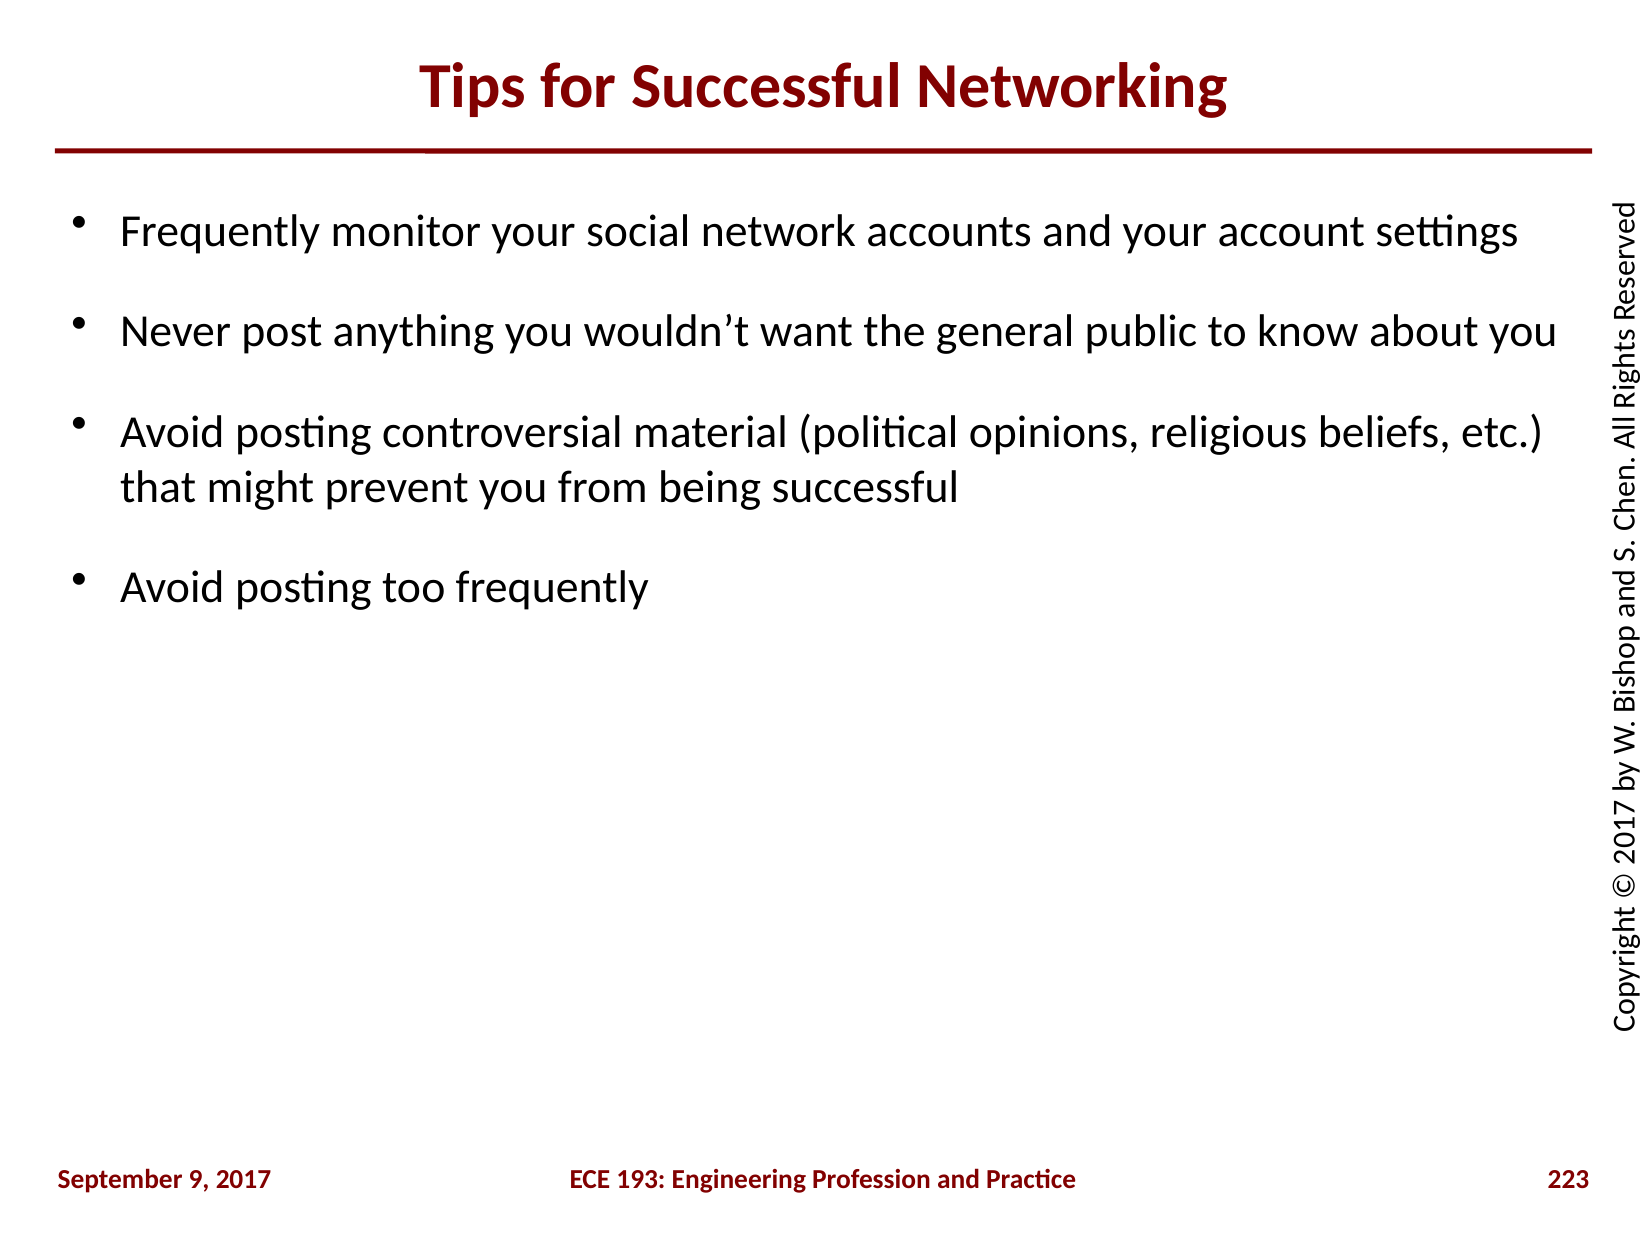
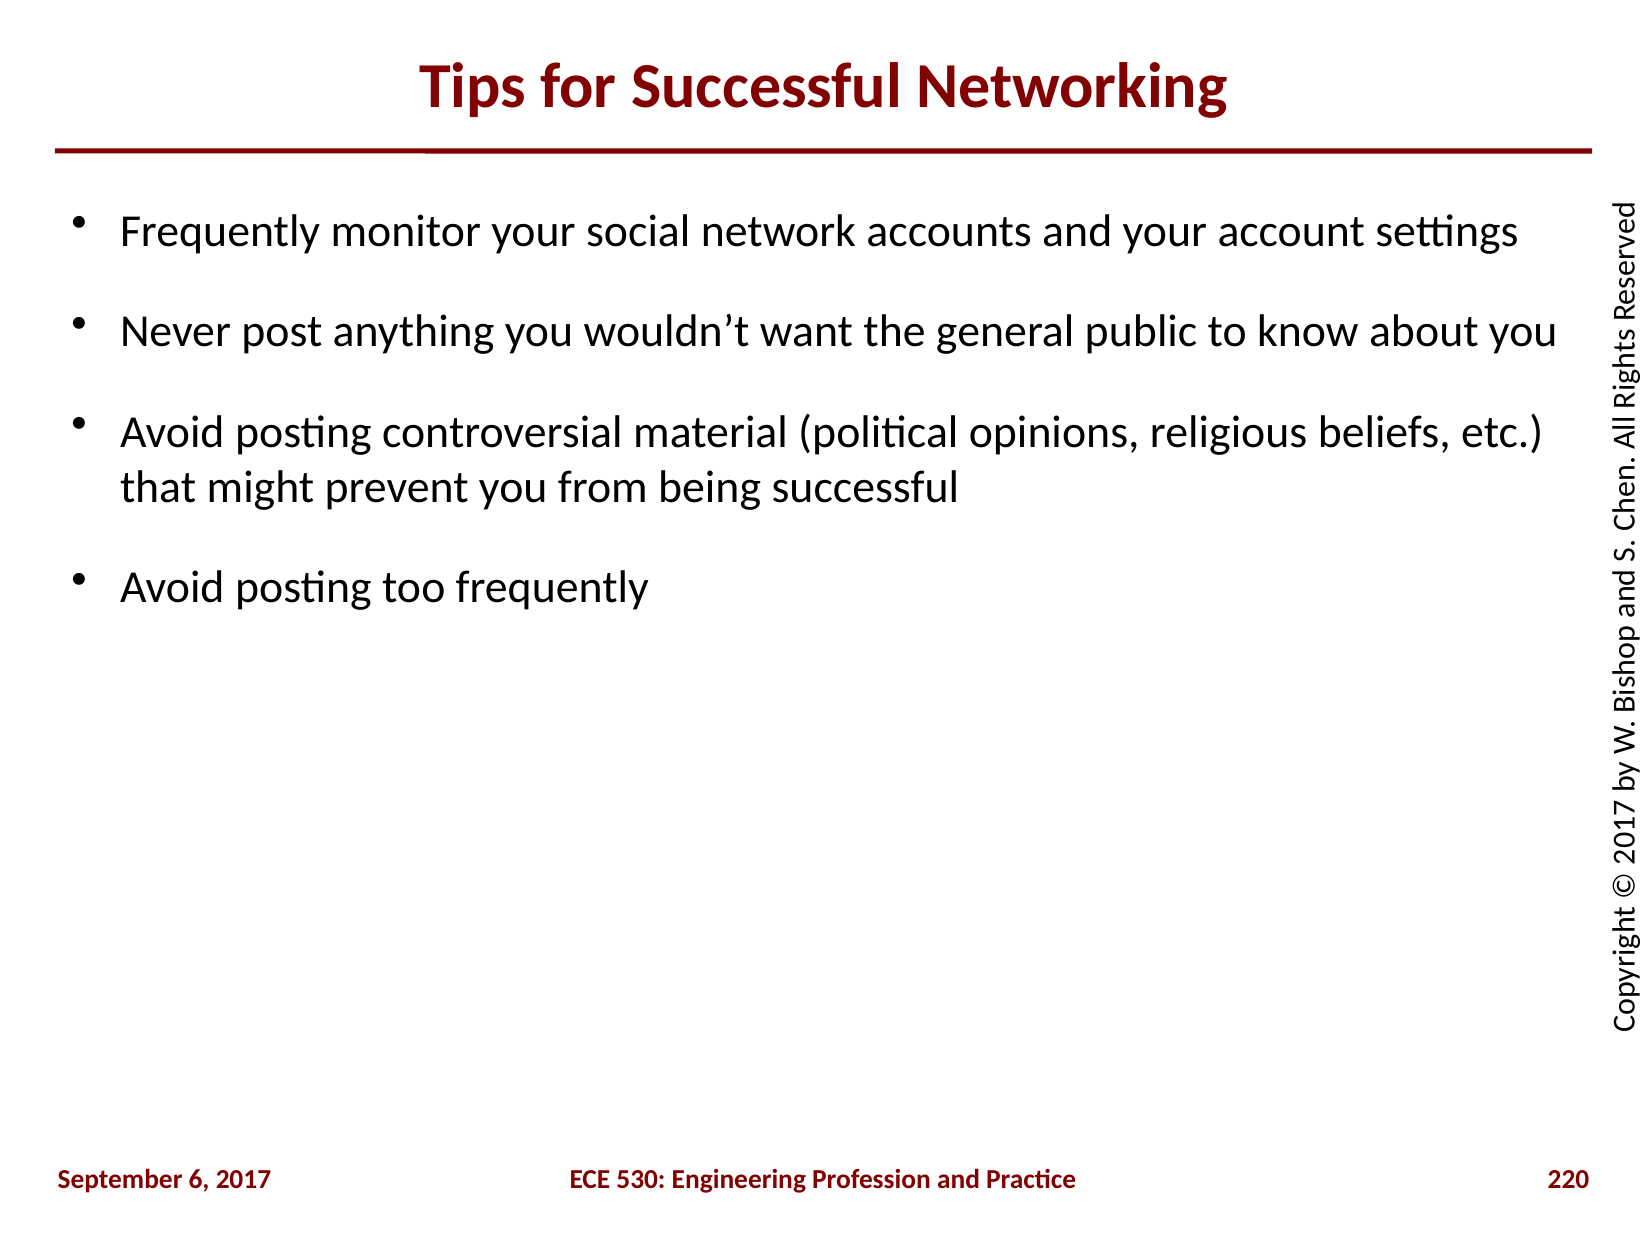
9: 9 -> 6 (199, 1180)
193: 193 -> 530 (641, 1180)
223: 223 -> 220 (1568, 1180)
